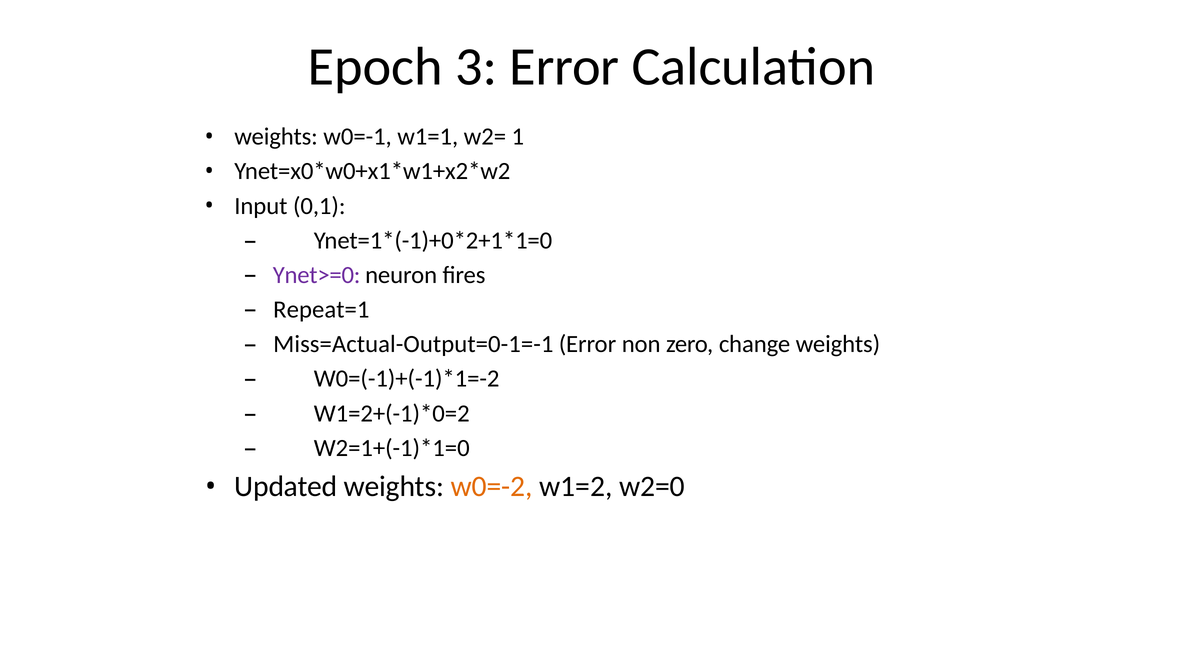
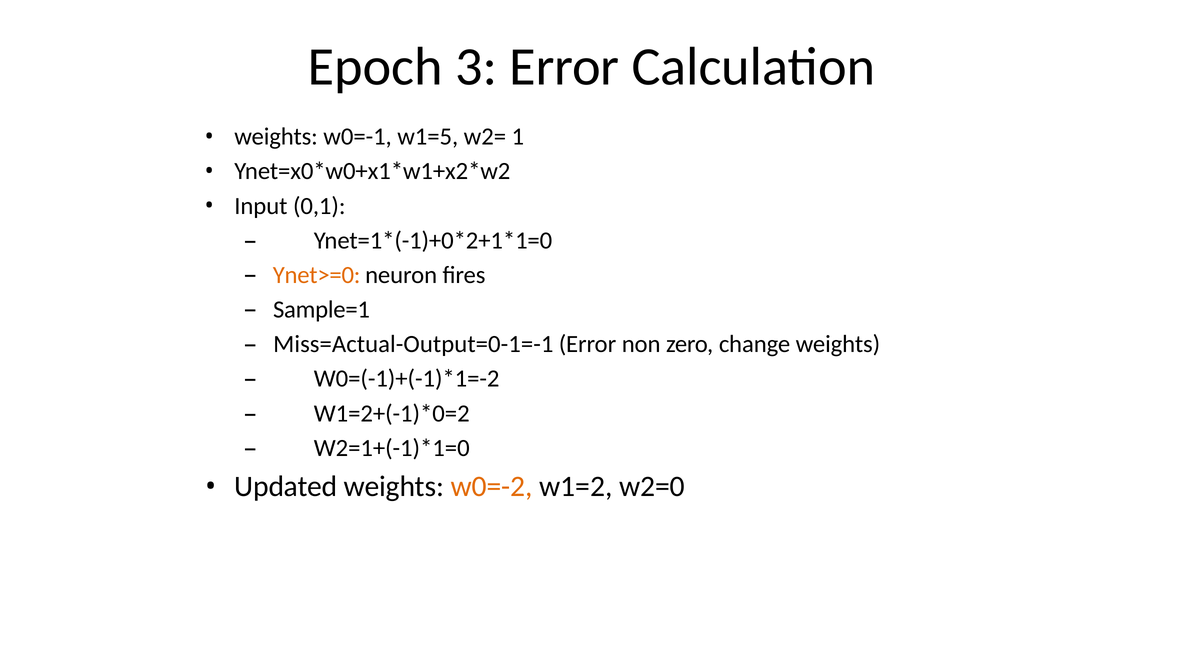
w1=1: w1=1 -> w1=5 (428, 137)
Ynet>=0 colour: purple -> orange (317, 275)
Repeat=1: Repeat=1 -> Sample=1 (321, 310)
